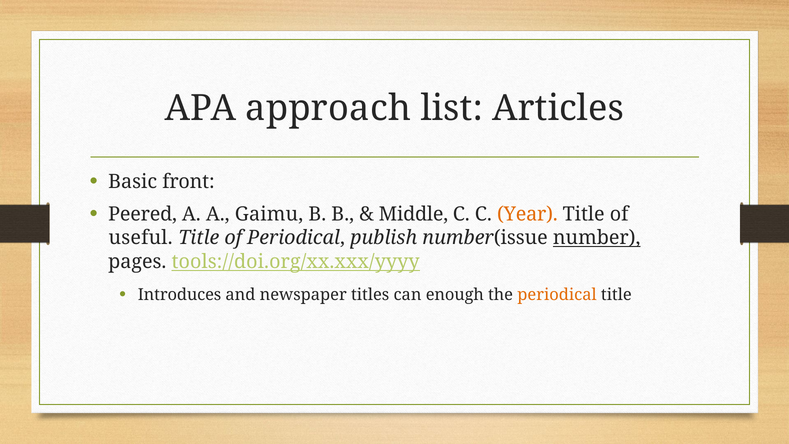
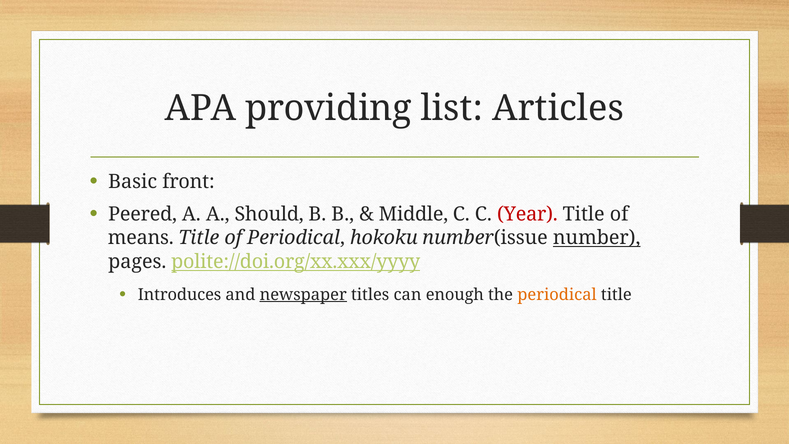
approach: approach -> providing (329, 108)
Gaimu: Gaimu -> Should (269, 214)
Year colour: orange -> red (527, 214)
useful: useful -> means (141, 238)
publish: publish -> hokoku (384, 238)
tools://doi.org/xx.xxx/yyyy: tools://doi.org/xx.xxx/yyyy -> polite://doi.org/xx.xxx/yyyy (296, 262)
newspaper underline: none -> present (303, 295)
